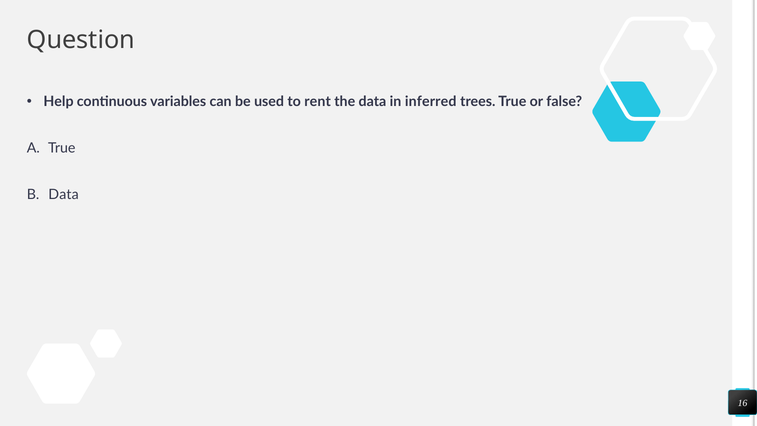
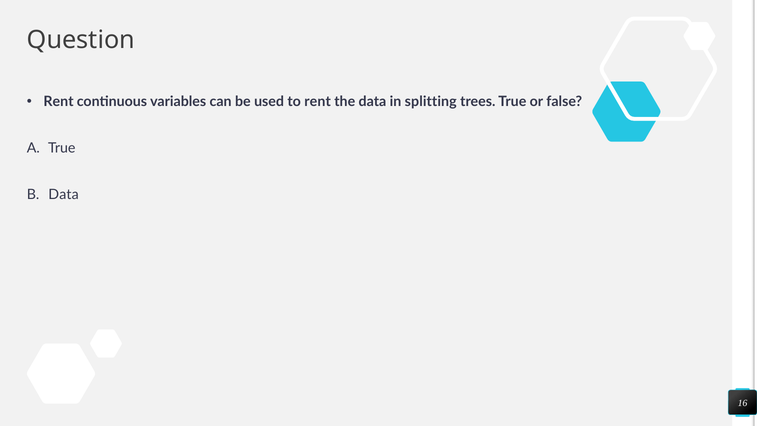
Help: Help -> Rent (58, 101)
inferred: inferred -> splitting (431, 101)
